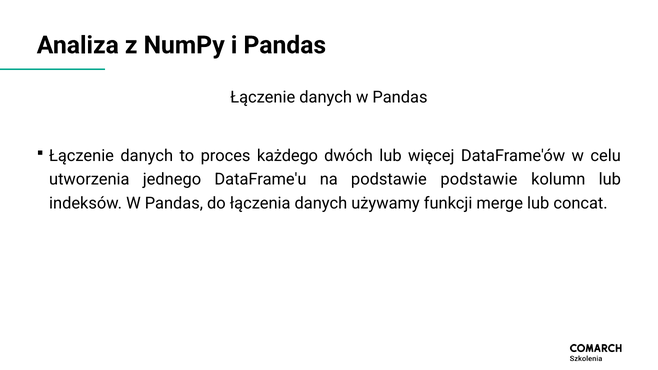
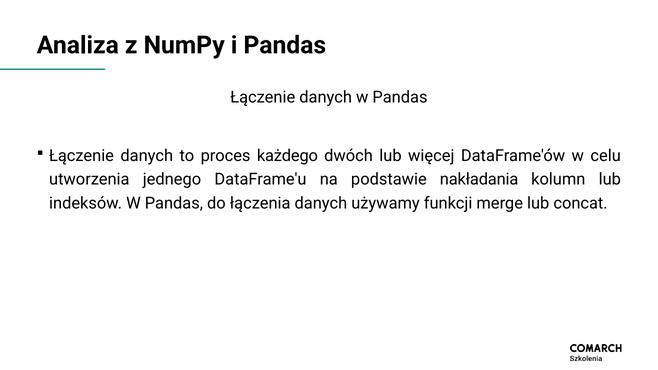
podstawie podstawie: podstawie -> nakładania (479, 180)
